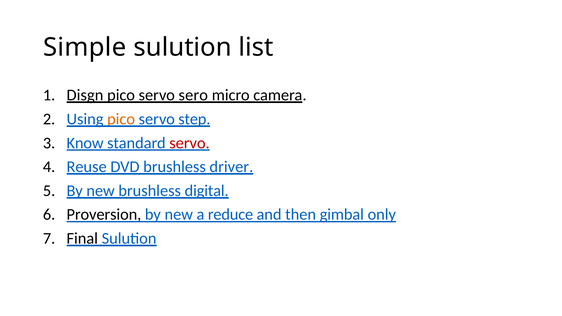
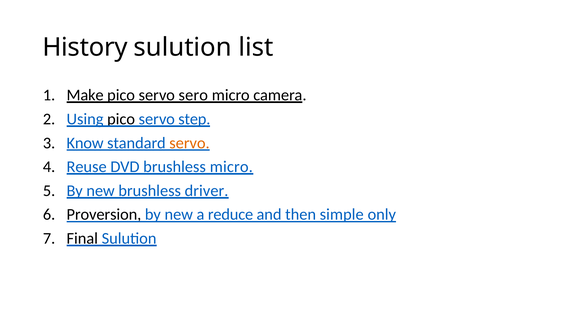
Simple: Simple -> History (85, 47)
Disgn: Disgn -> Make (85, 95)
pico colour: orange -> black (121, 119)
servo colour: red -> orange (189, 143)
brushless driver: driver -> micro (231, 167)
digital: digital -> driver (207, 191)
gimbal: gimbal -> simple (342, 215)
